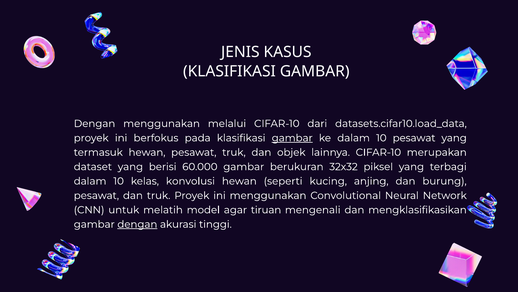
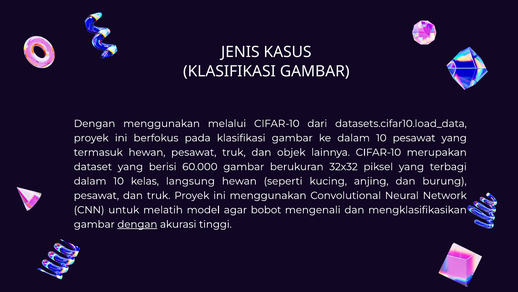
gambar underline: present -> none (292, 138)
konvolusi: konvolusi -> langsung (190, 181)
tiruan: tiruan -> bobot (266, 209)
